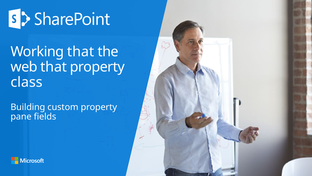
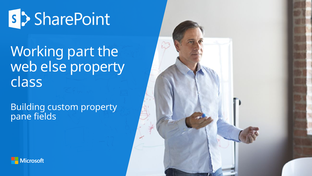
Working that: that -> part (81, 52)
web that: that -> else (54, 67)
